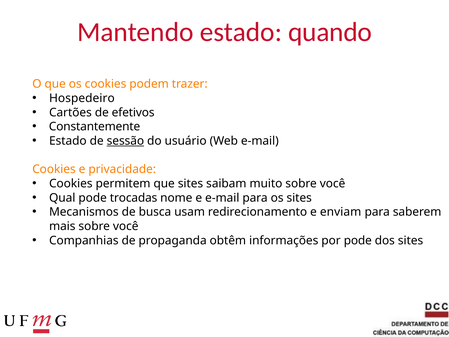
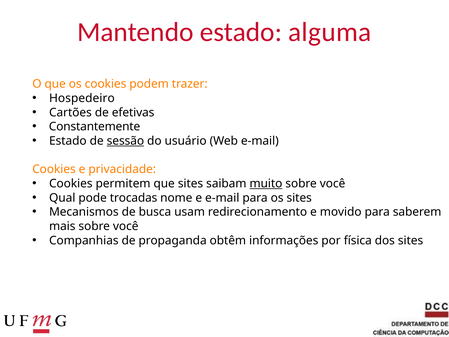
quando: quando -> alguma (330, 32)
efetivos: efetivos -> efetivas (133, 112)
muito underline: none -> present (266, 183)
enviam: enviam -> movido (341, 212)
por pode: pode -> física (358, 240)
